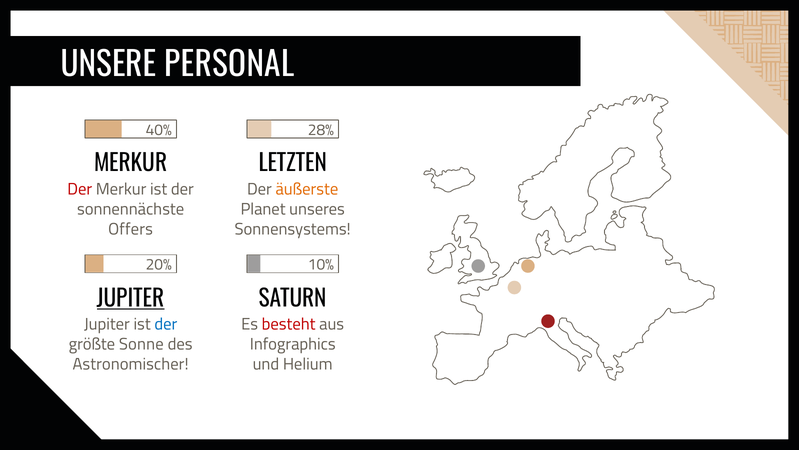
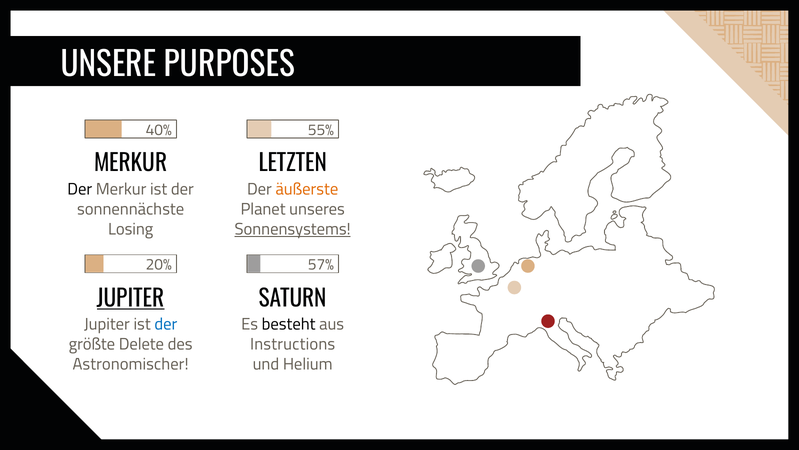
PERSONAL: PERSONAL -> PURPOSES (229, 65)
28%: 28% -> 55% (321, 130)
Der colour: red -> black (80, 189)
Offers: Offers -> Losing (131, 229)
Sonnensystems underline: none -> present (293, 229)
10%: 10% -> 57% (321, 265)
besteht colour: red -> black (289, 324)
Sonne: Sonne -> Delete (141, 344)
Infographics: Infographics -> Instructions (293, 344)
